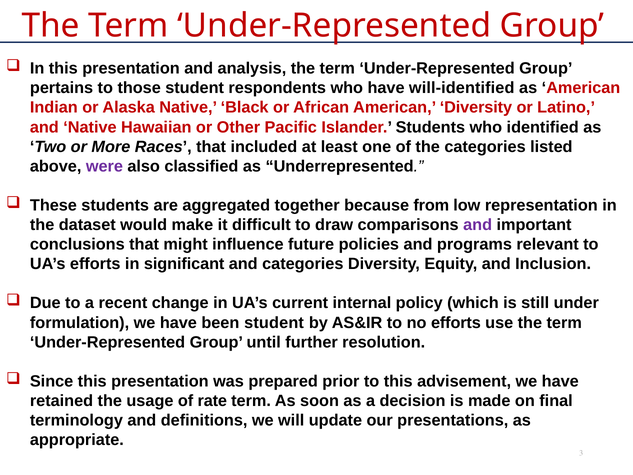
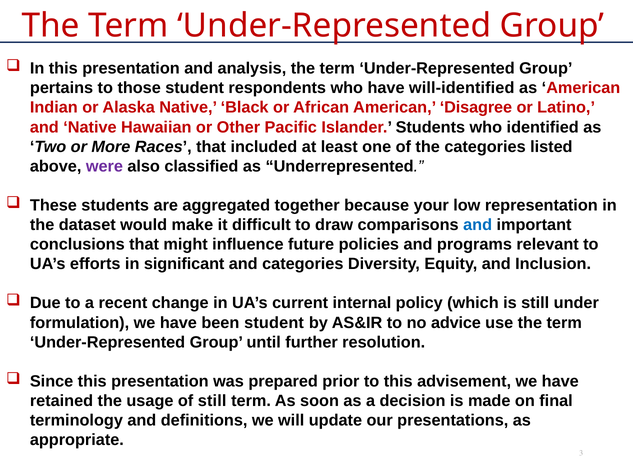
American Diversity: Diversity -> Disagree (476, 108)
from: from -> your (431, 205)
and colour: purple -> blue (478, 225)
no efforts: efforts -> advice (456, 322)
of rate: rate -> still (212, 401)
